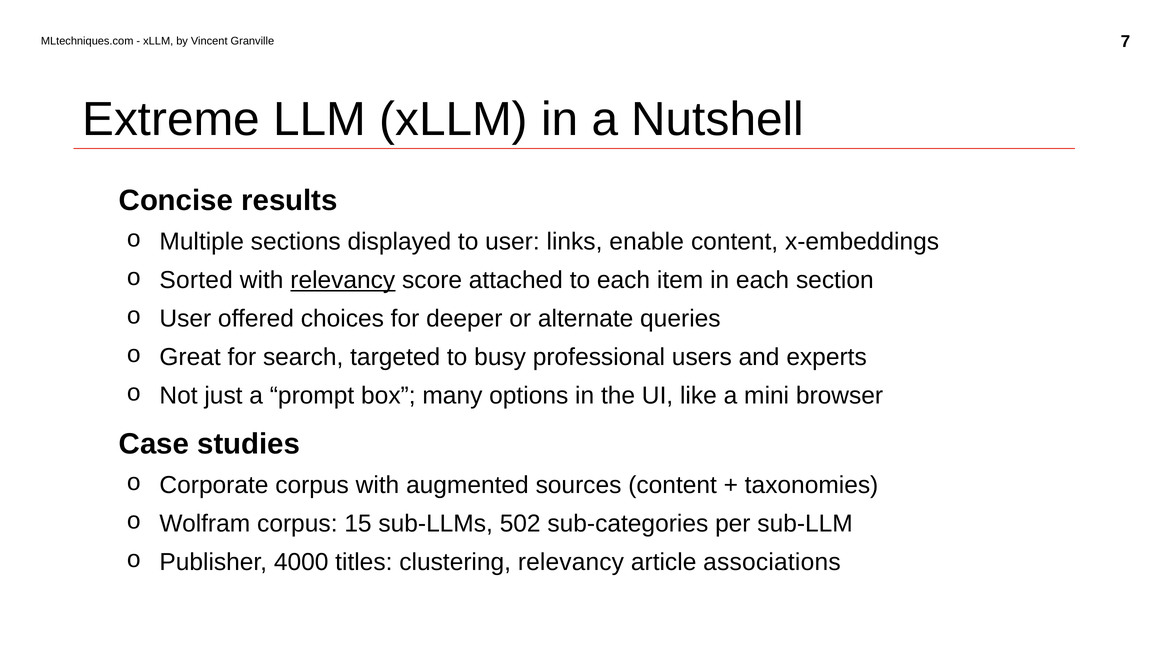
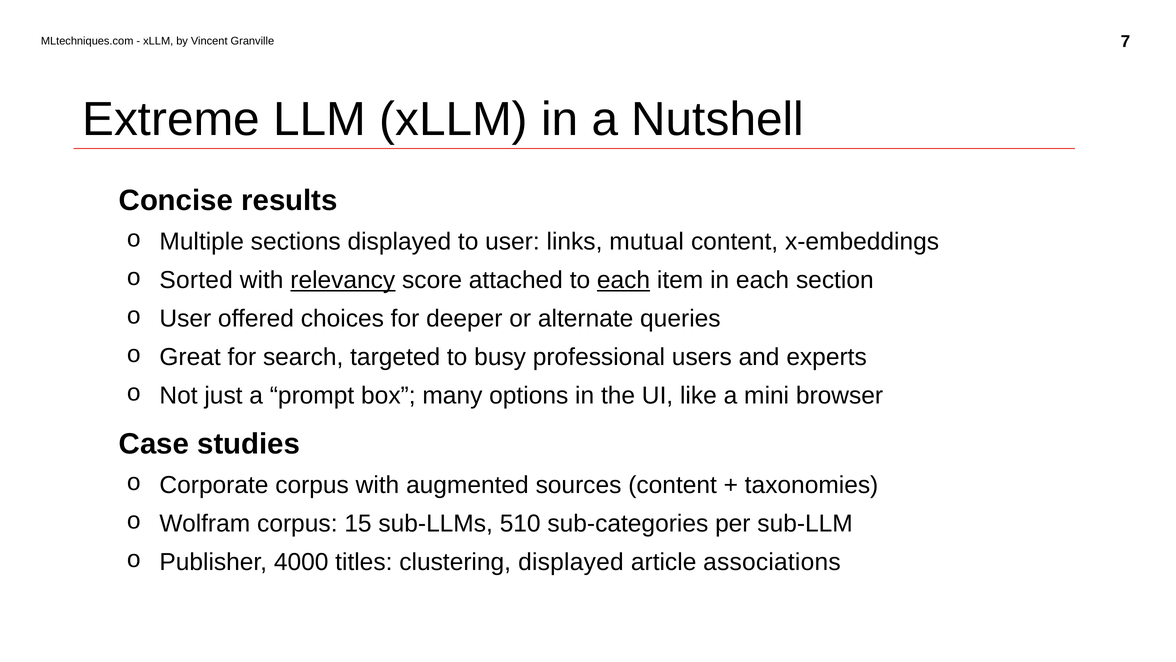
enable: enable -> mutual (647, 242)
each underline: none -> present (624, 280)
502: 502 -> 510 (520, 523)
clustering relevancy: relevancy -> displayed (571, 562)
